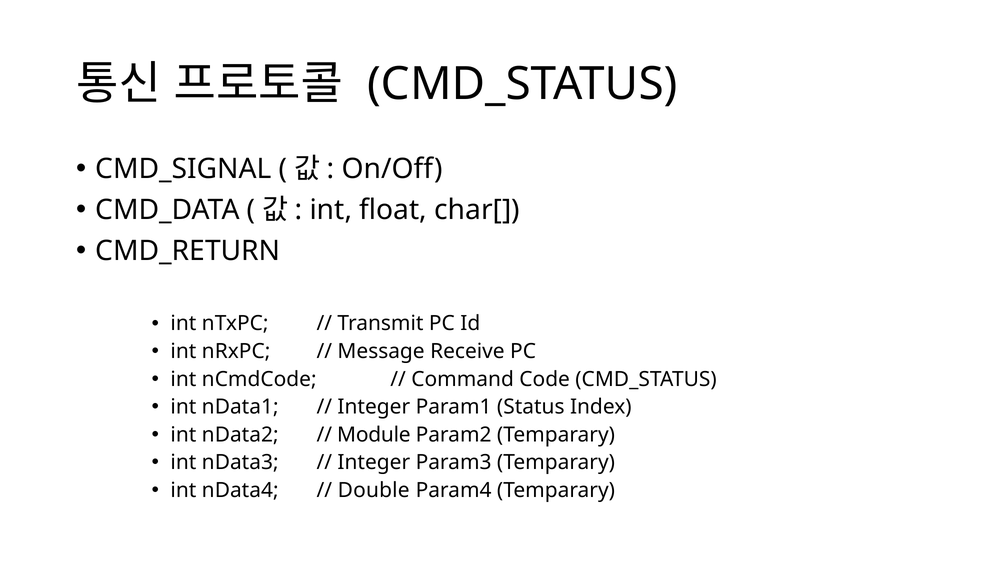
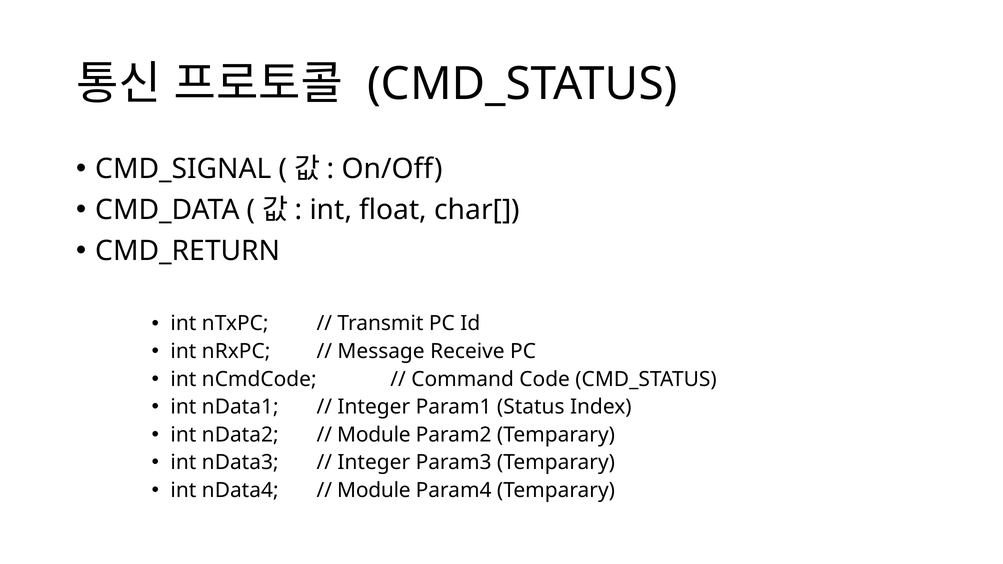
Double: Double -> Module (374, 490)
